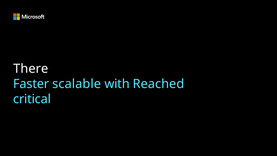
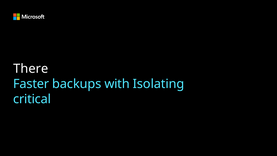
scalable: scalable -> backups (77, 84)
Reached: Reached -> Isolating (158, 84)
